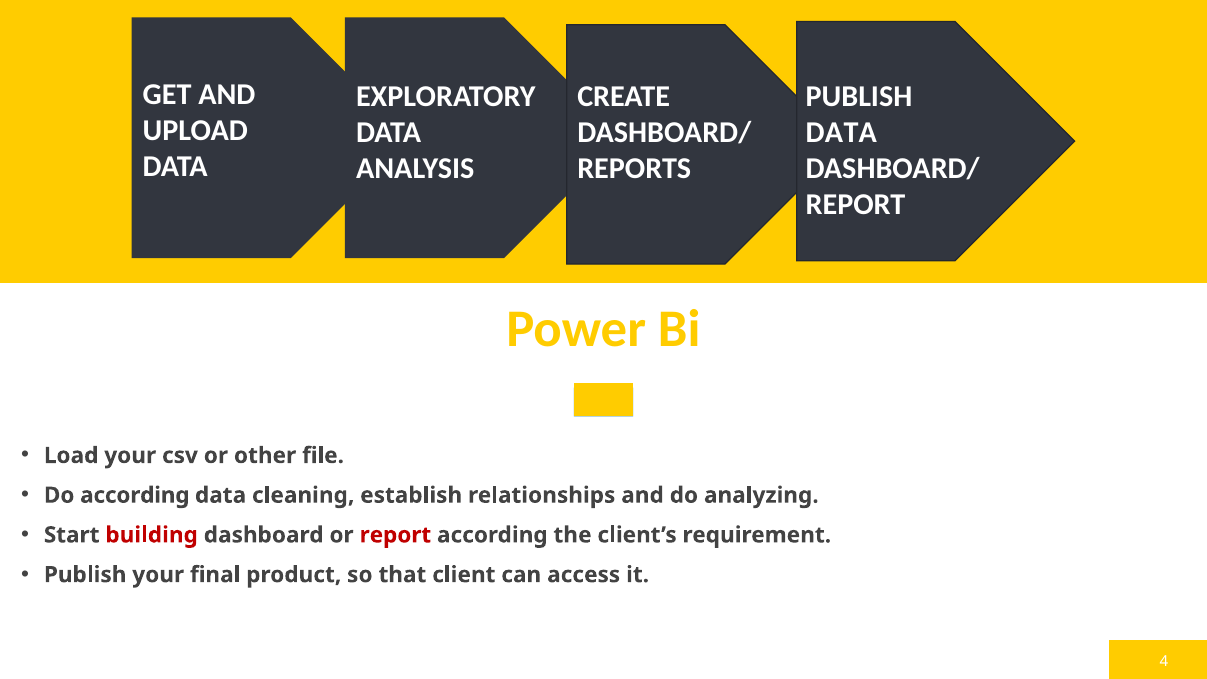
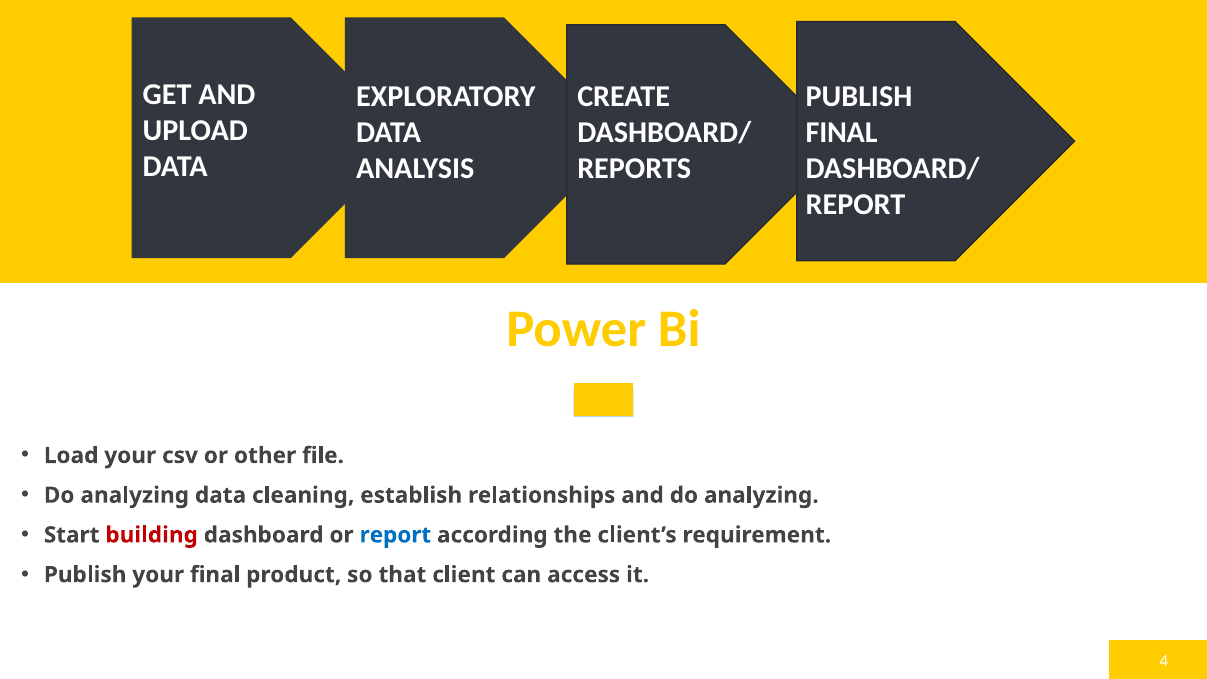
DATA: DATA -> FINAL (842, 132)
according: according -> analyzing (135, 495)
report colour: red -> blue (395, 535)
